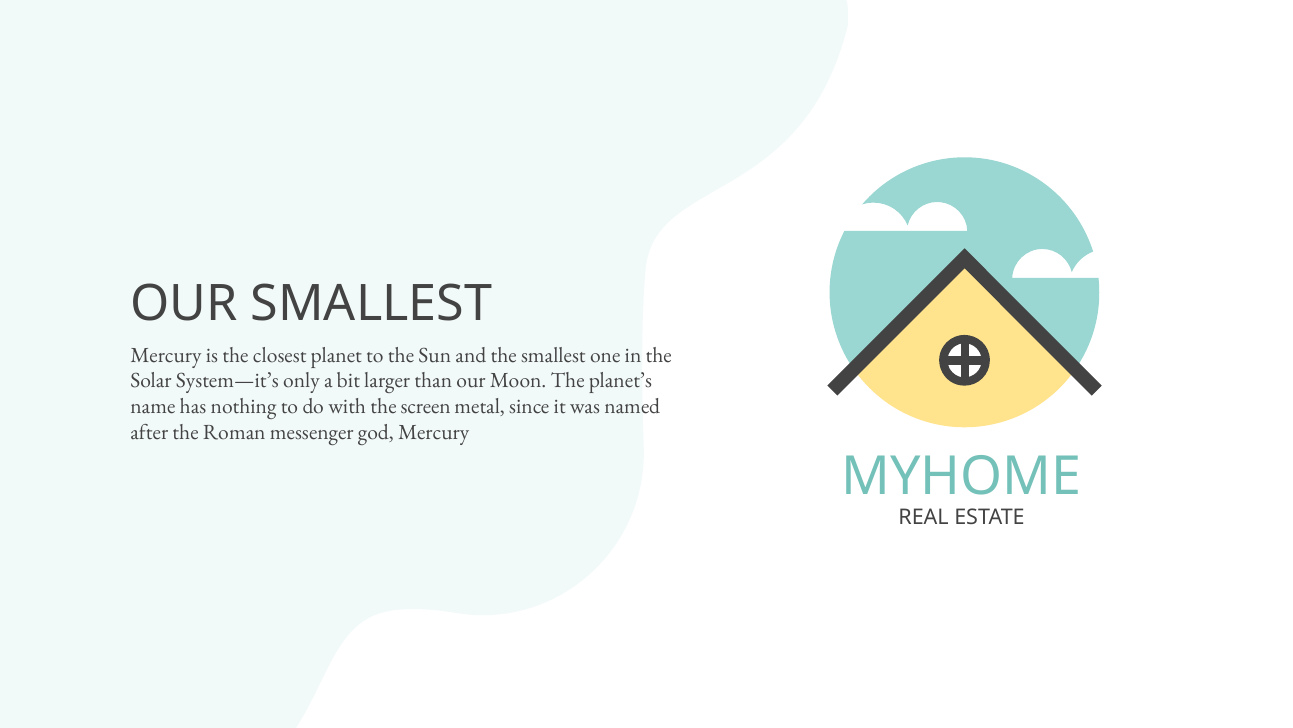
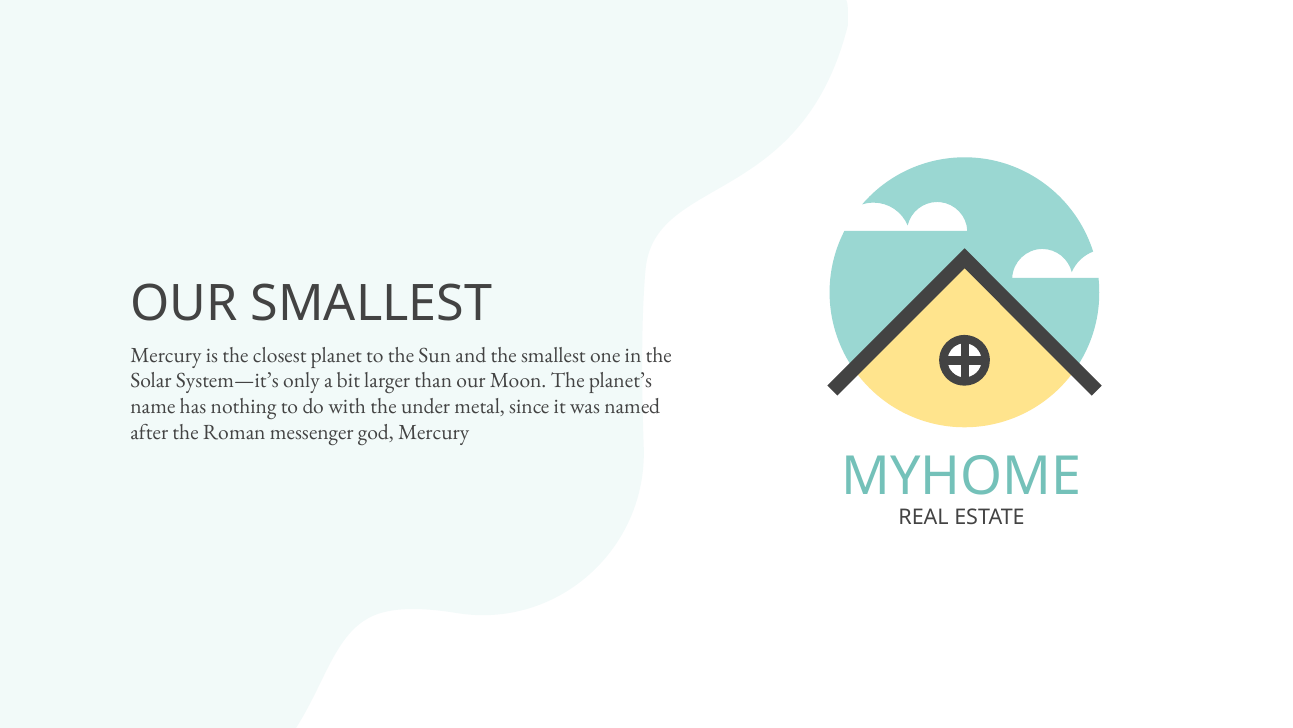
screen: screen -> under (426, 406)
